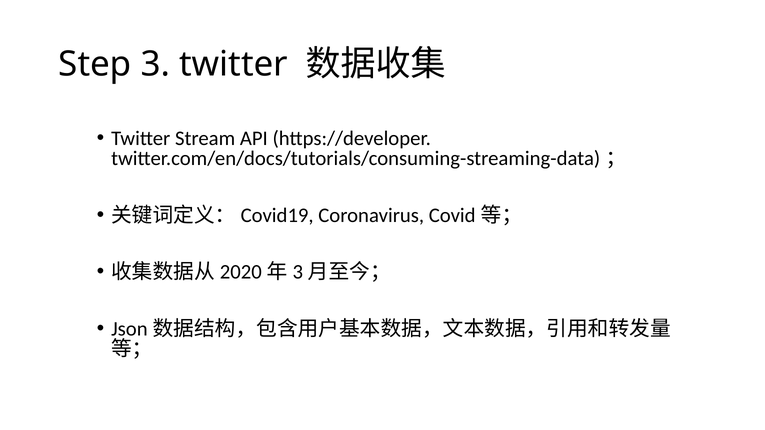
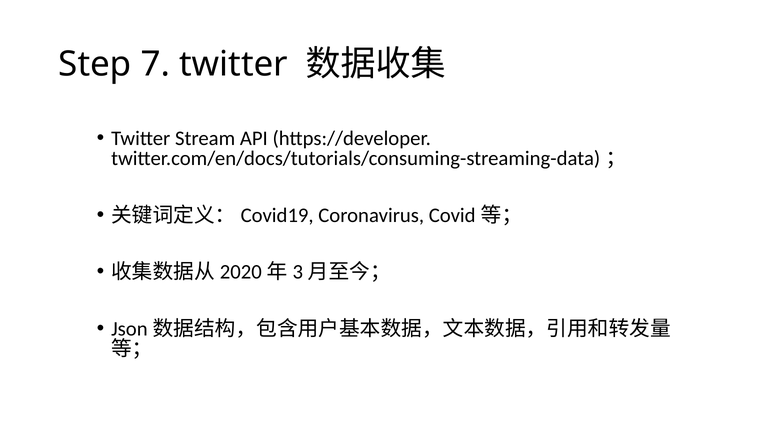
3: 3 -> 7 (155, 64)
